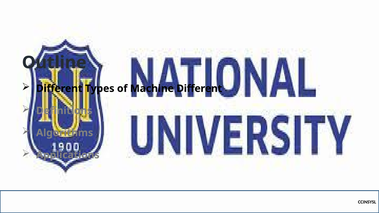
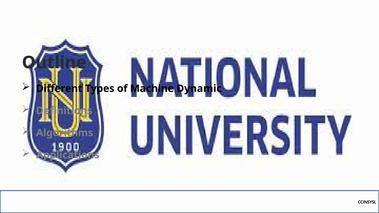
Machine Different: Different -> Dynamic (199, 89)
